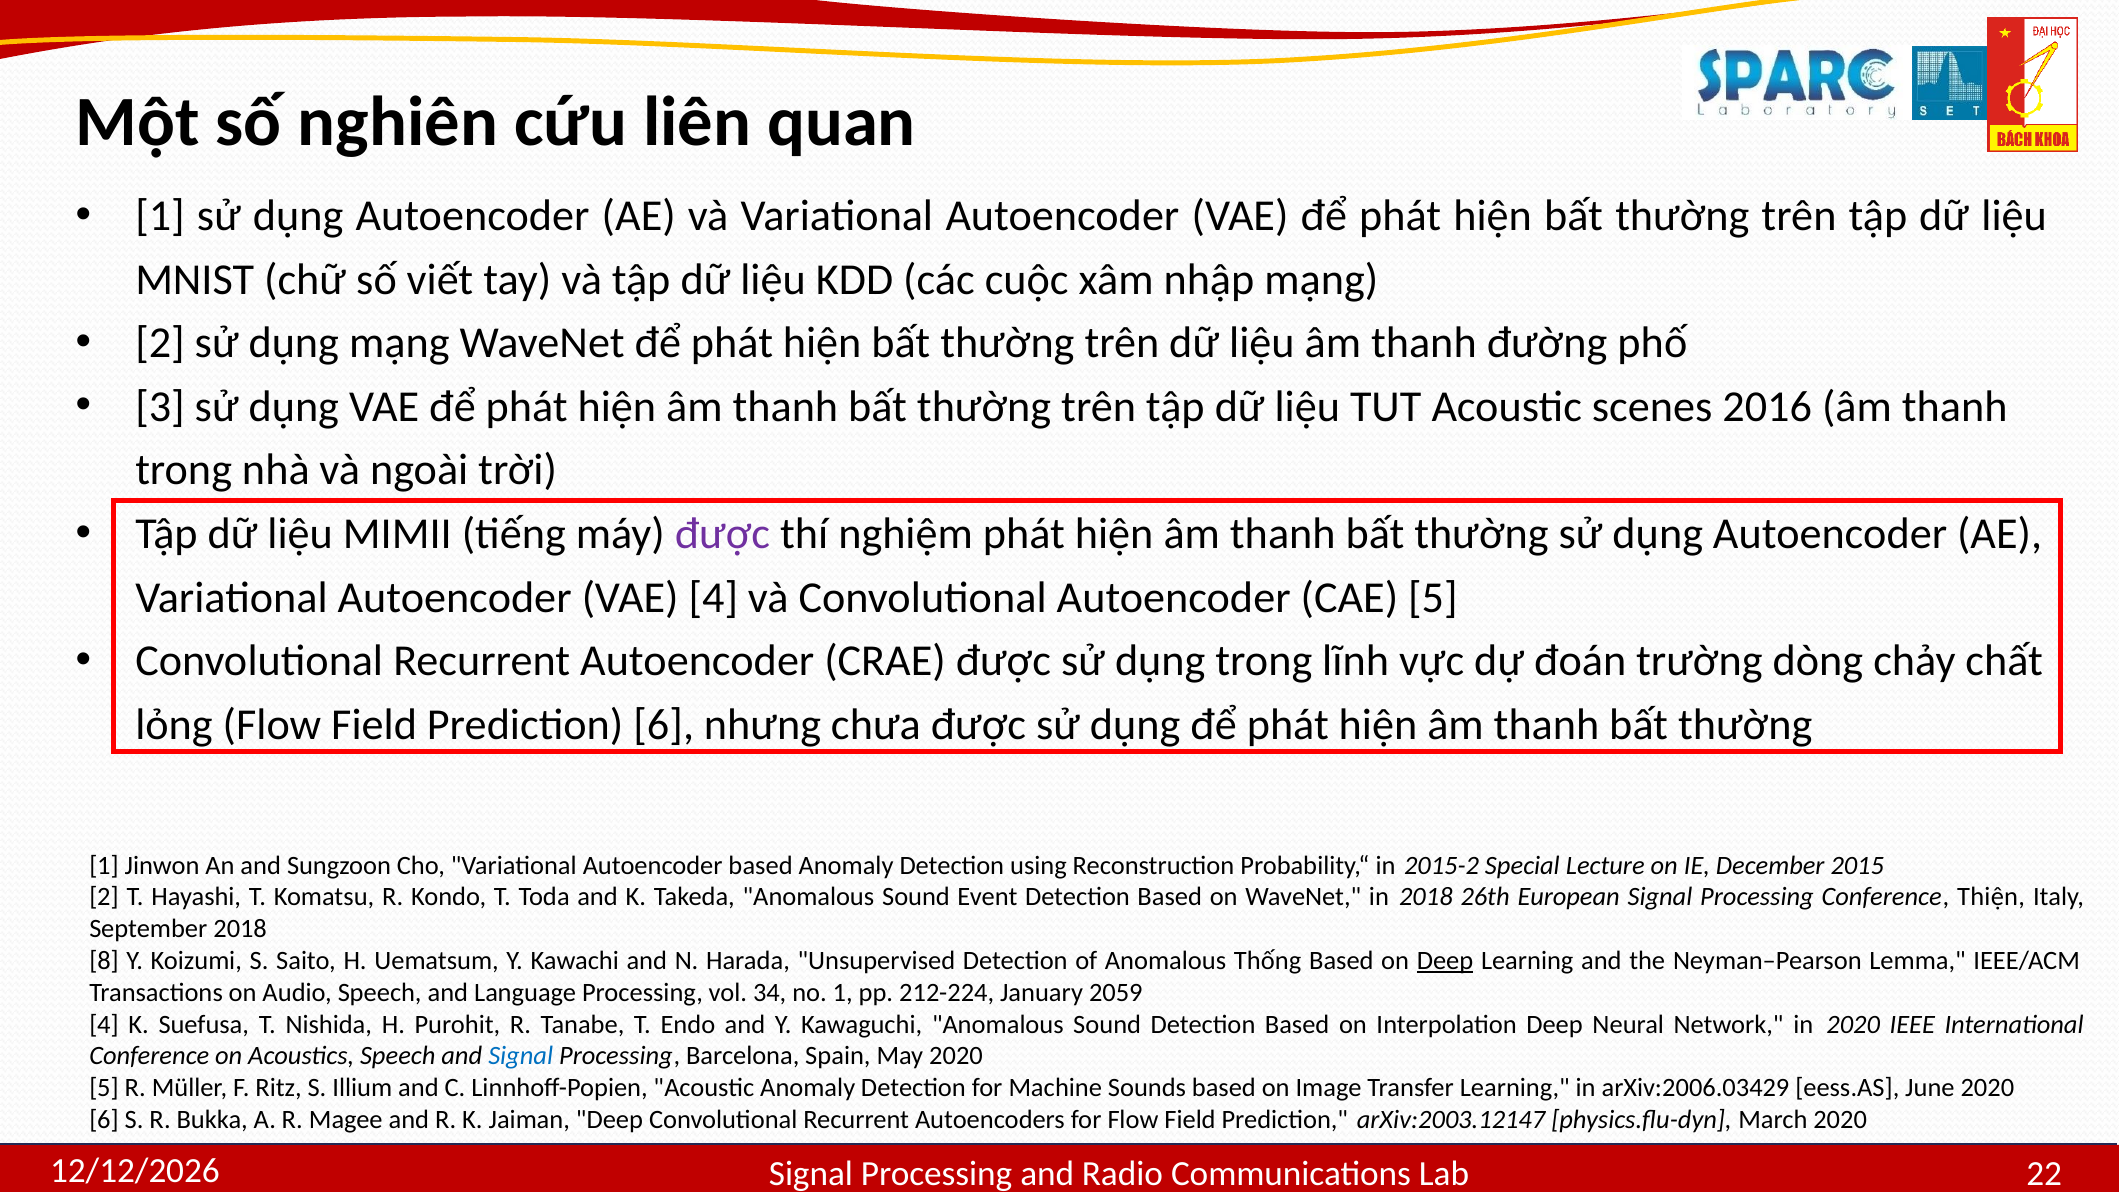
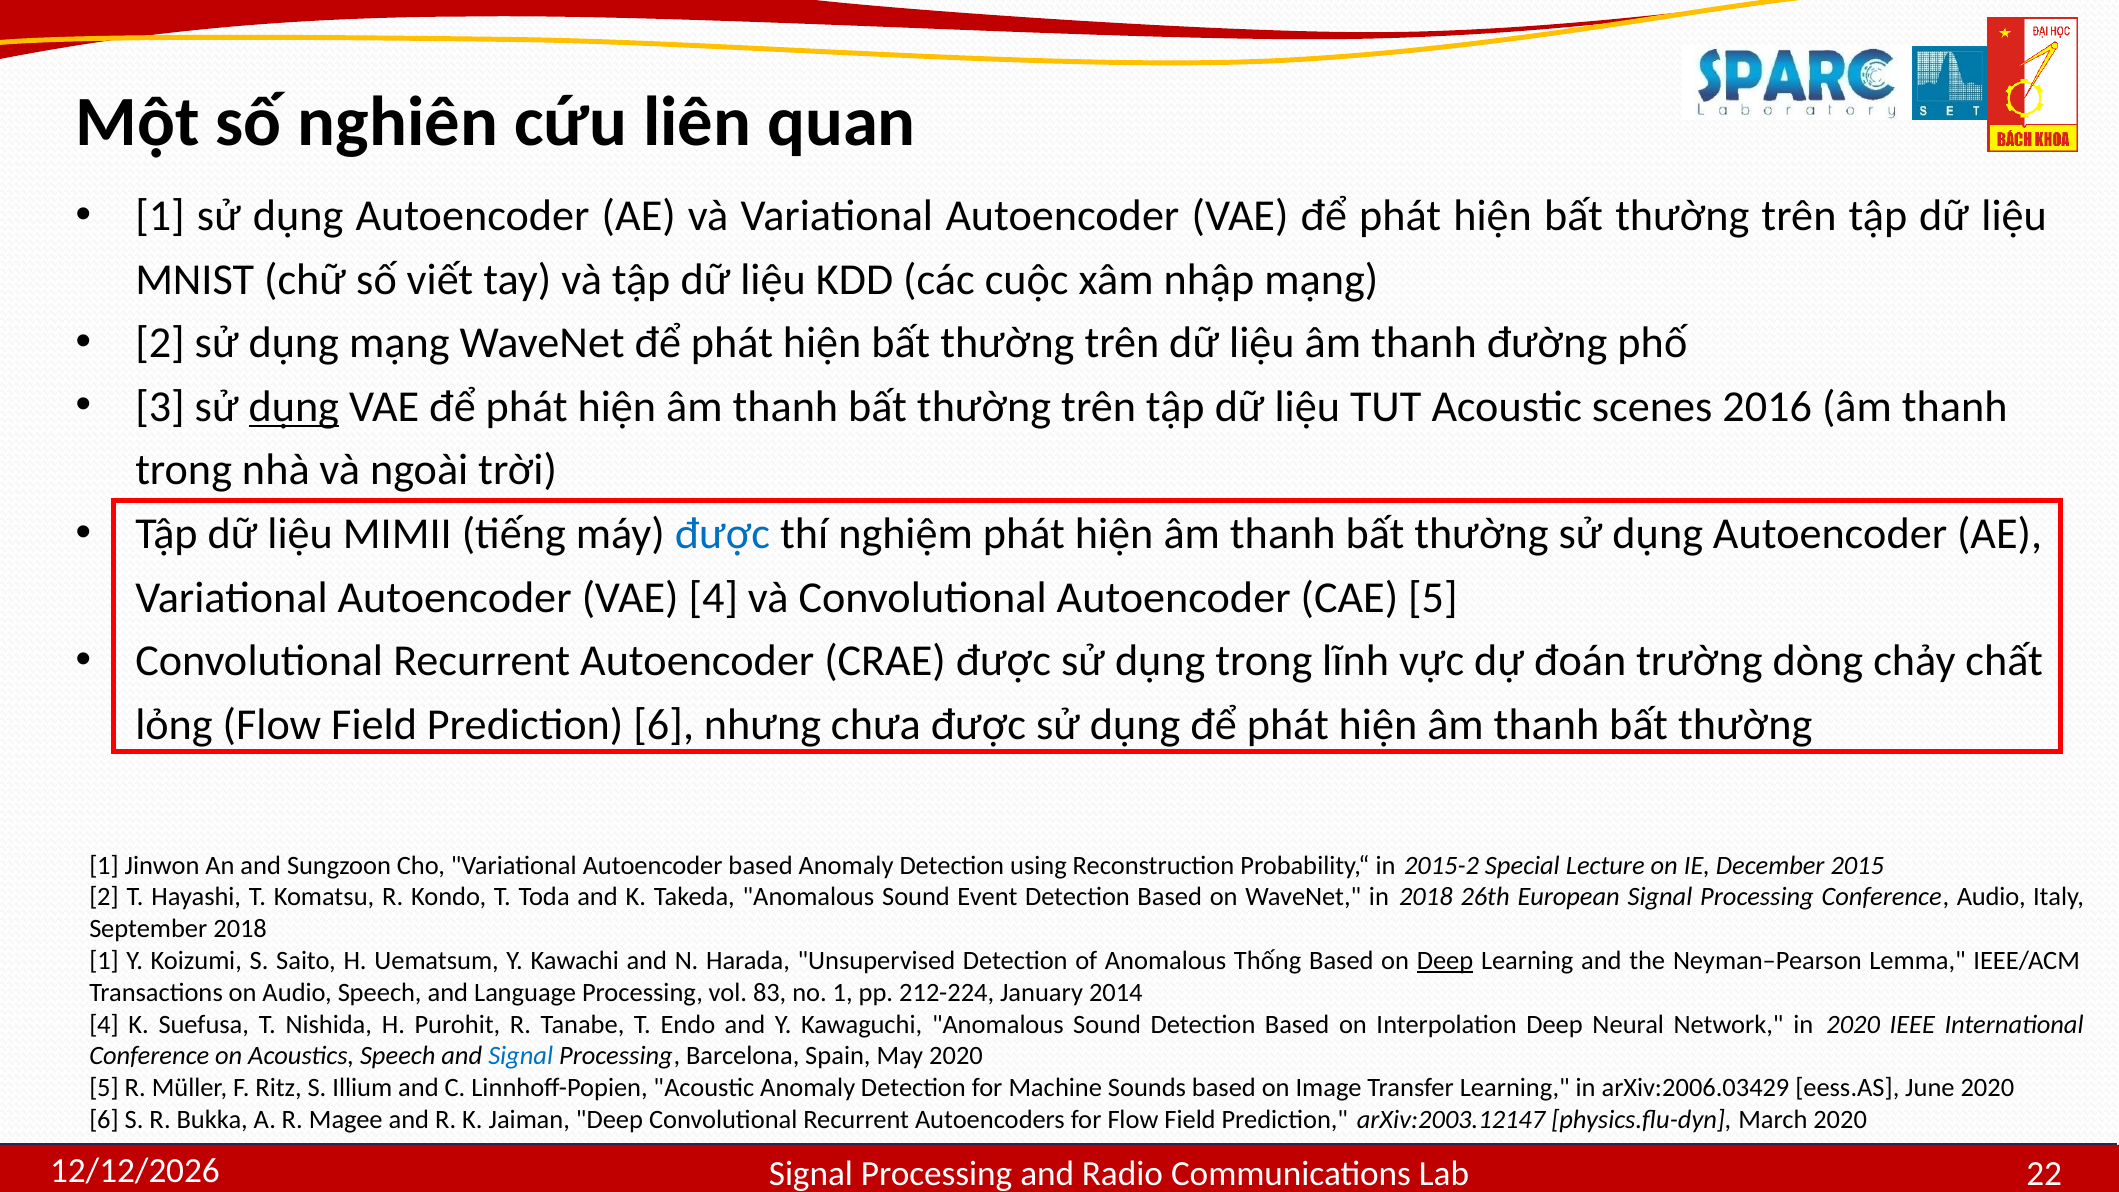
dụng underline: none -> present (294, 407)
được colour: purple -> blue (722, 534)
Conference Thiện: Thiện -> Audio (1991, 897)
8: 8 -> 1 (104, 961)
34: 34 -> 83 (770, 992)
2059: 2059 -> 2014 (1116, 992)
